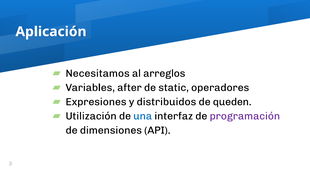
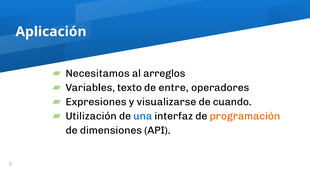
after: after -> texto (130, 88)
static: static -> entre (173, 88)
distribuidos: distribuidos -> visualizarse (166, 102)
queden: queden -> cuando (232, 102)
programación colour: purple -> orange (245, 116)
